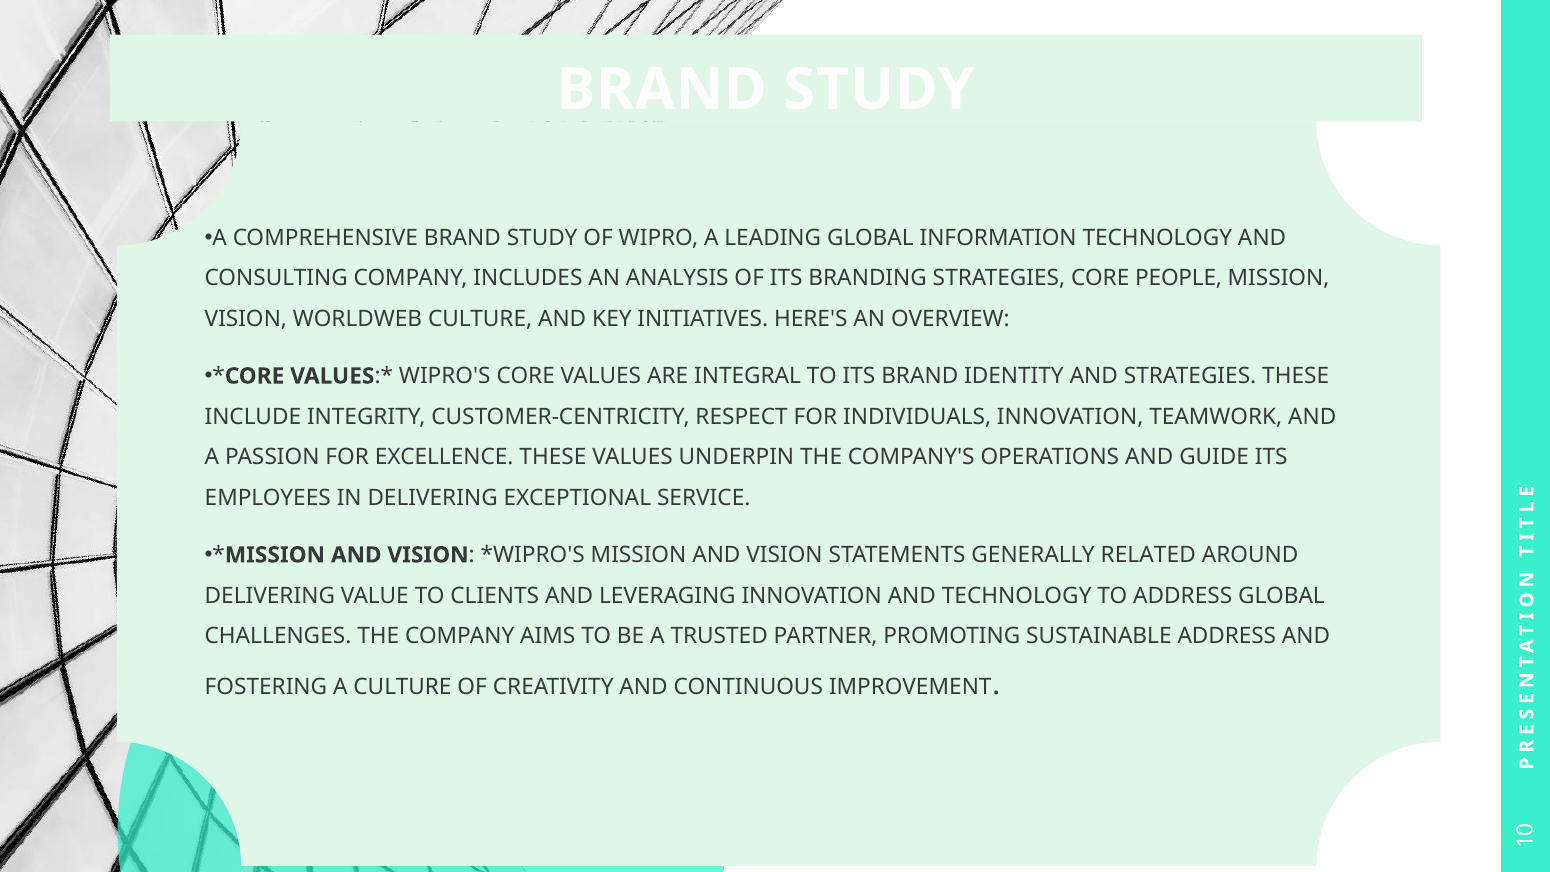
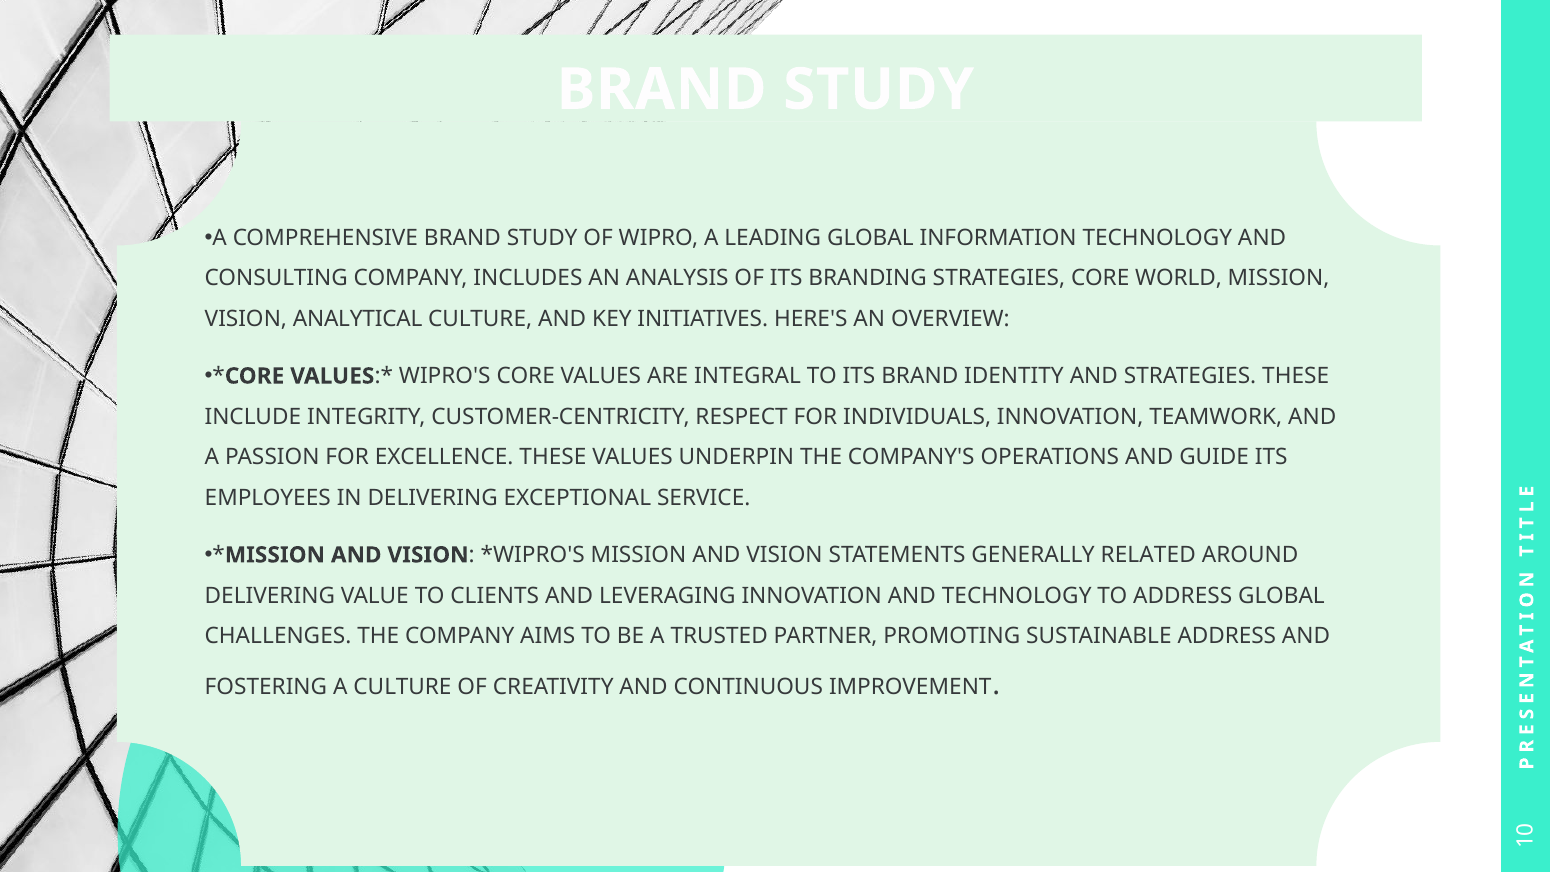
PEOPLE: PEOPLE -> WORLD (1179, 278)
WORLDWEB: WORLDWEB -> ANALYTICAL (358, 319)
